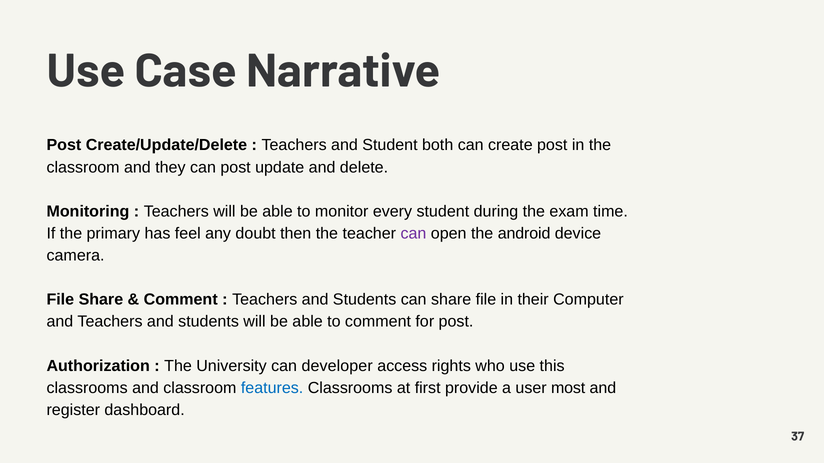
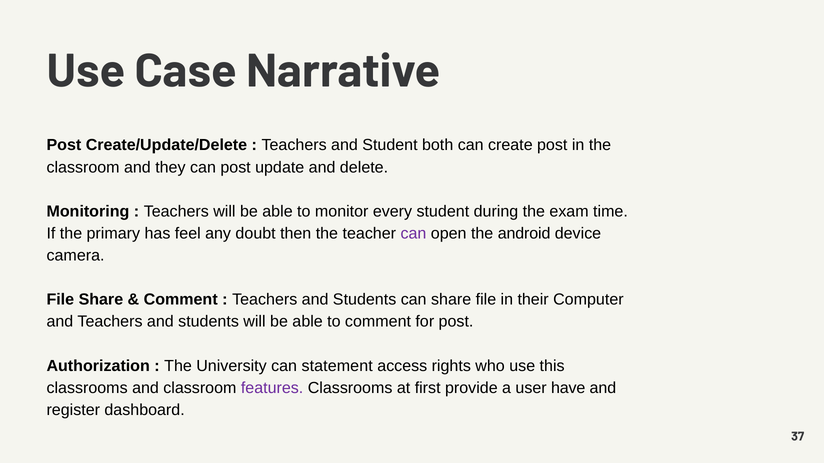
developer: developer -> statement (337, 366)
features colour: blue -> purple (272, 388)
most: most -> have (568, 388)
